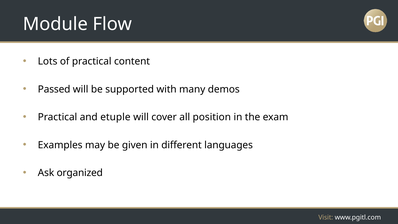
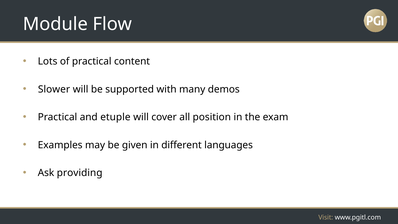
Passed: Passed -> Slower (54, 89)
organized: organized -> providing (80, 173)
